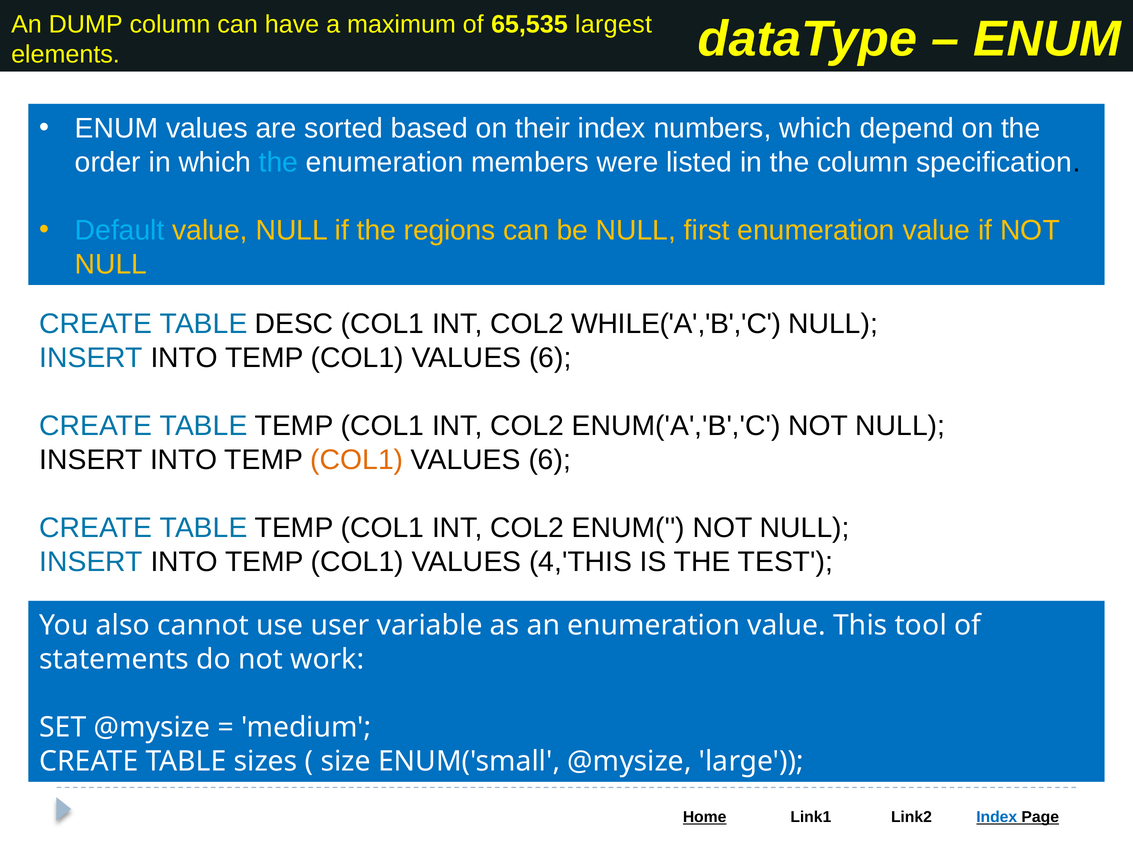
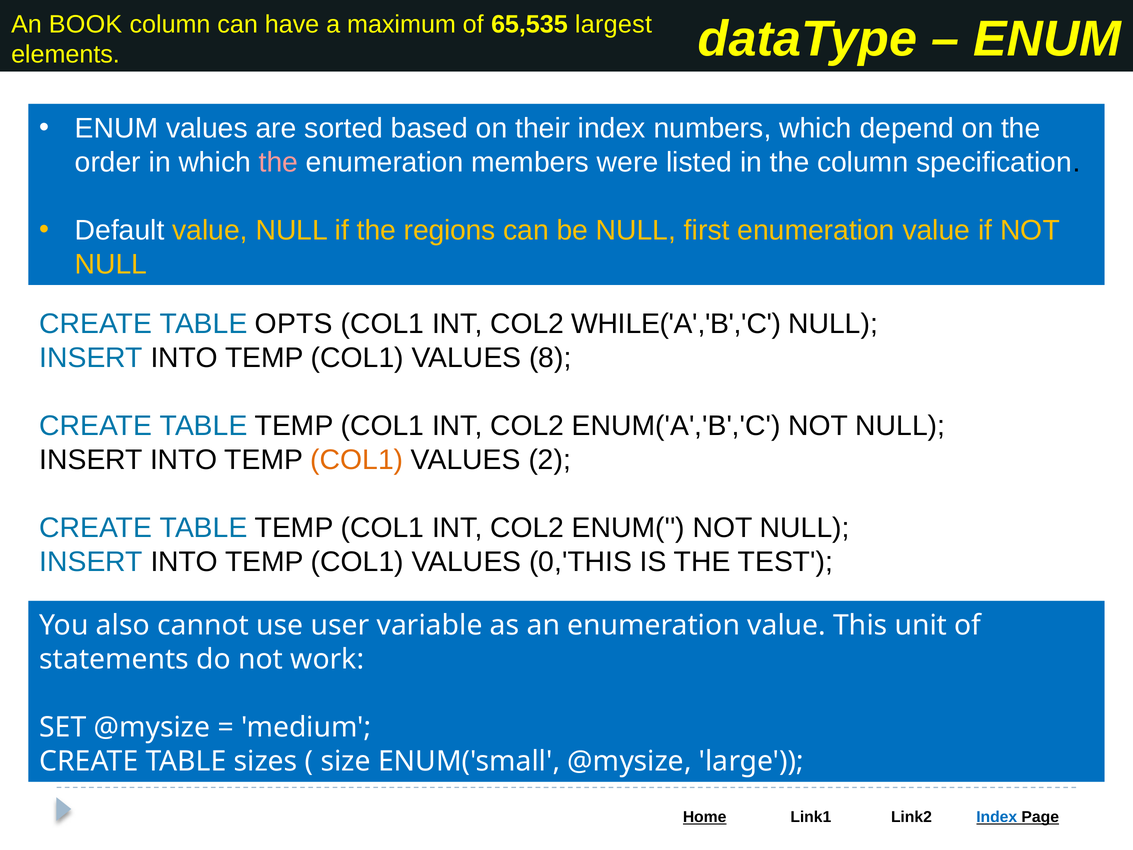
DUMP: DUMP -> BOOK (86, 24)
the colour: light blue -> pink (278, 162)
Default colour: light blue -> white (120, 230)
DESC: DESC -> OPTS (294, 324)
6: 6 -> 8 (550, 358)
6: 6 -> 2 (550, 460)
4,'THIS: 4,'THIS -> 0,'THIS (581, 562)
tool: tool -> unit (921, 625)
